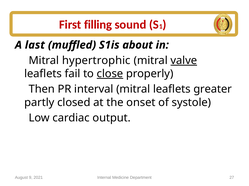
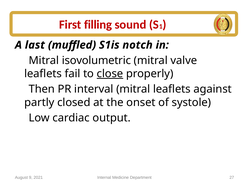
about: about -> notch (138, 45)
hypertrophic: hypertrophic -> isovolumetric (96, 61)
valve underline: present -> none (184, 61)
greater: greater -> against (213, 89)
